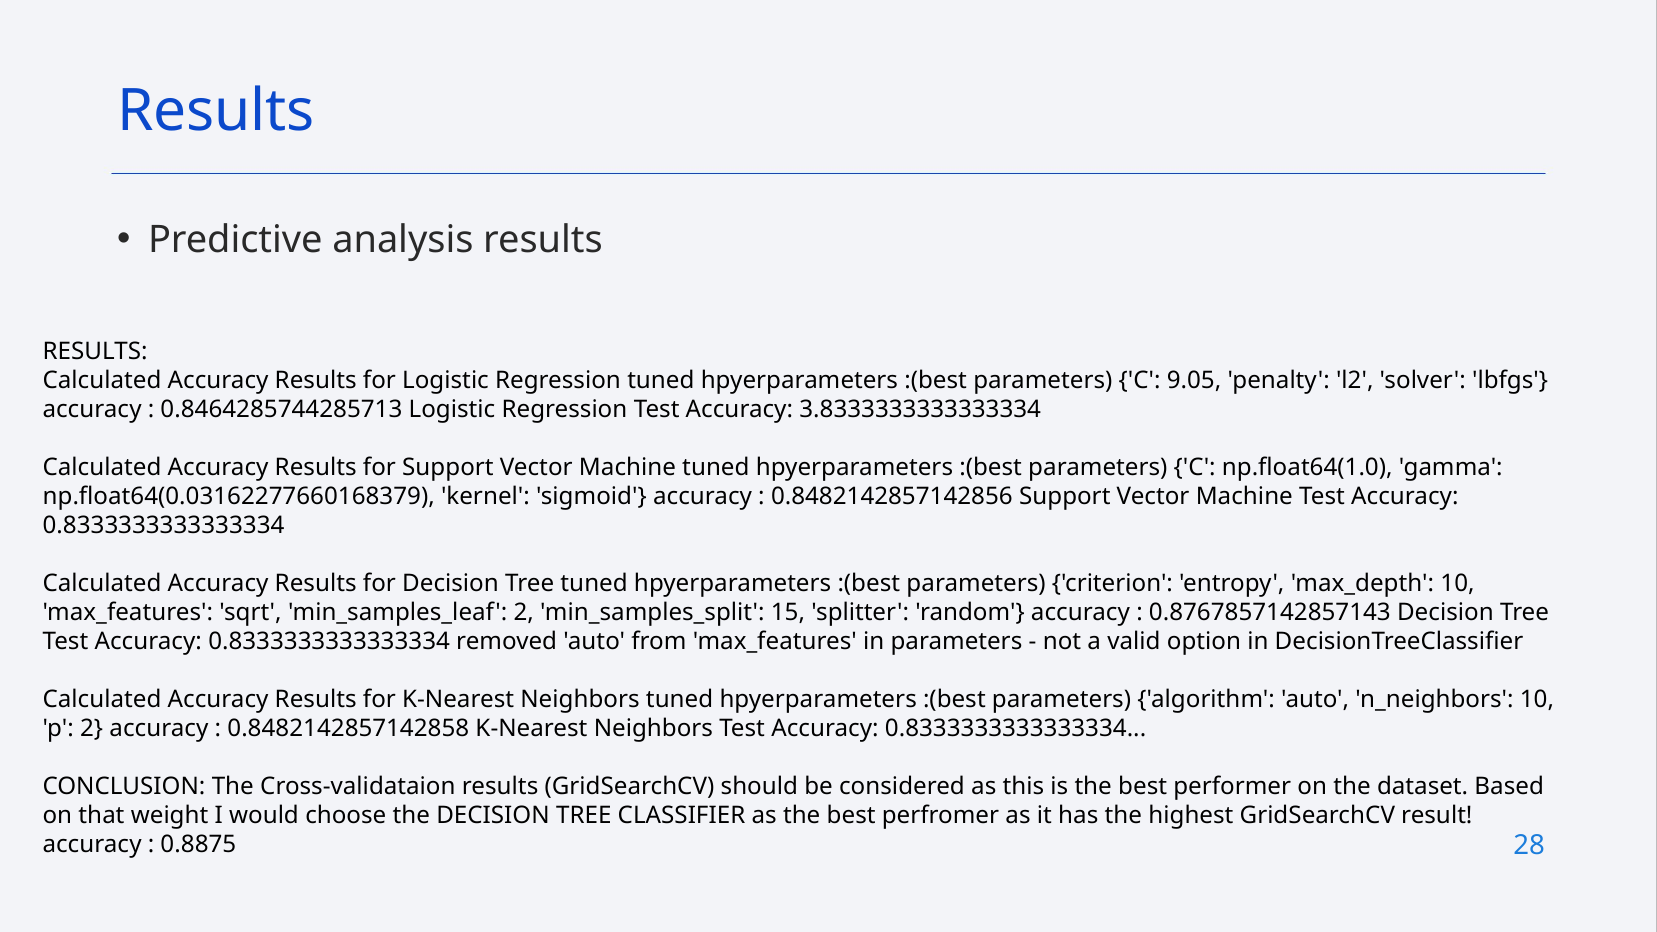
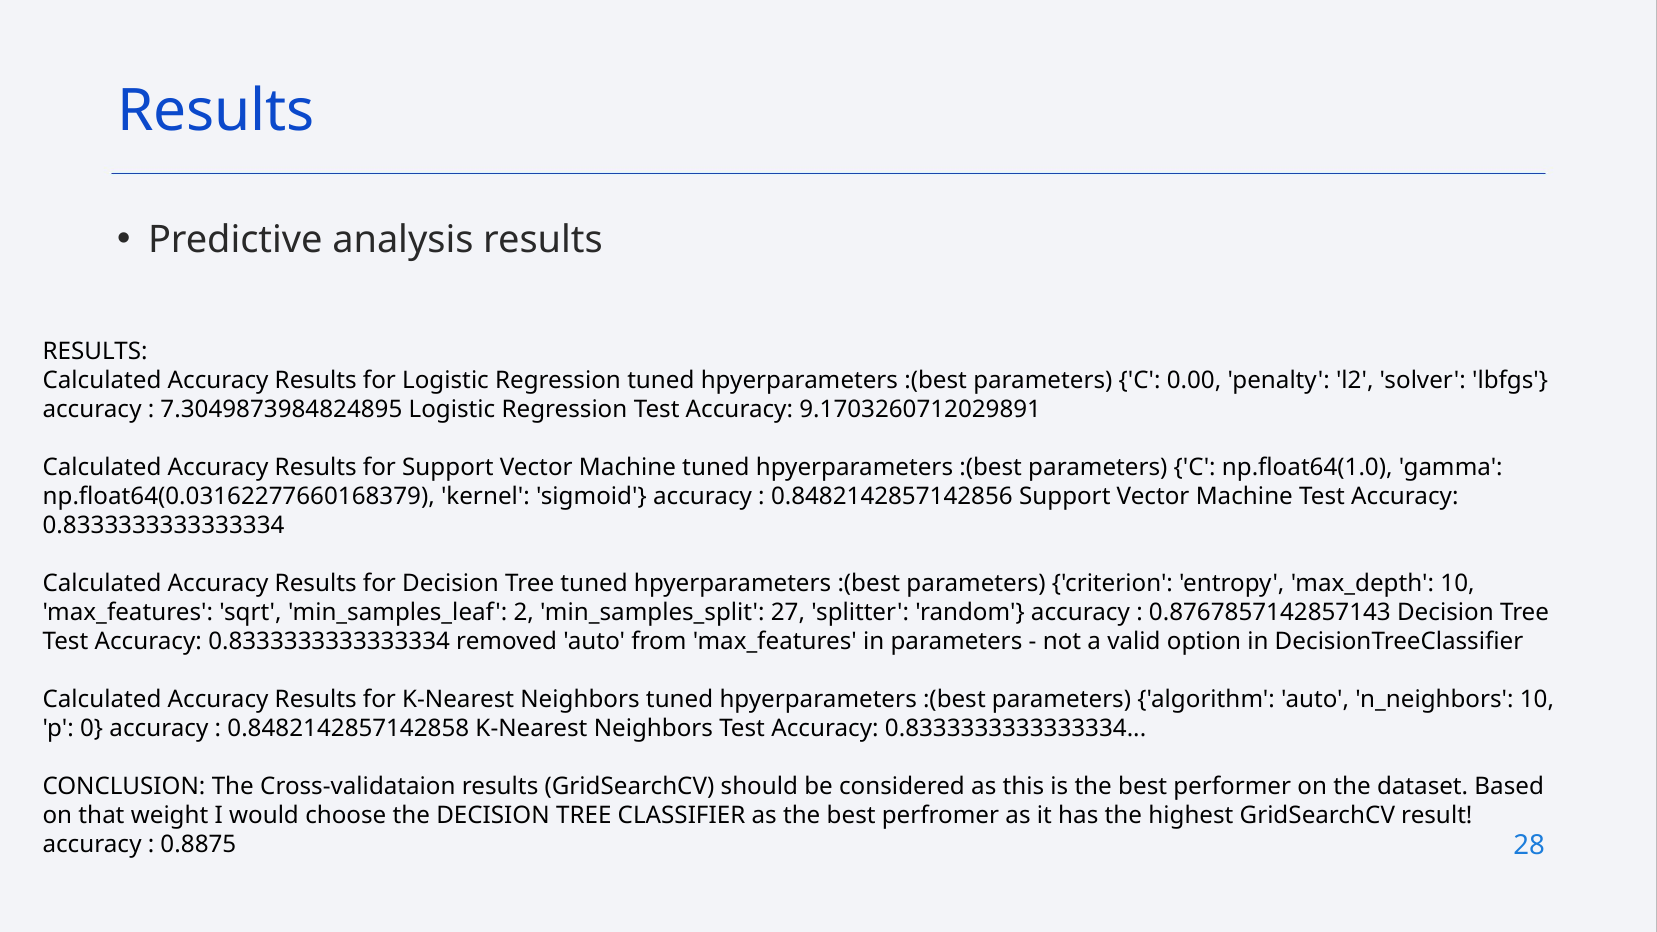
9.05: 9.05 -> 0.00 (1194, 381)
0.8464285744285713: 0.8464285744285713 -> 7.3049873984824895 (281, 410)
3.8333333333333334: 3.8333333333333334 -> 9.1703260712029891 (920, 410)
15: 15 -> 27 (788, 613)
p 2: 2 -> 0 (92, 729)
